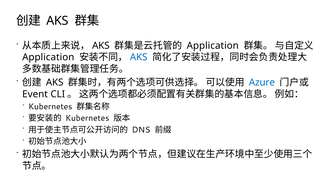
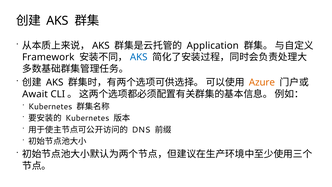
Application: Application -> Framework (48, 57)
Azure colour: blue -> orange (262, 82)
Event: Event -> Await (35, 94)
